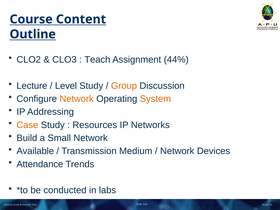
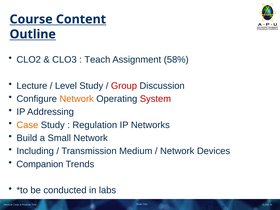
44%: 44% -> 58% (176, 60)
Group colour: orange -> red (124, 86)
System colour: orange -> red (155, 99)
Resources: Resources -> Regulation (95, 125)
Available: Available -> Including (35, 151)
Attendance: Attendance -> Companion (40, 164)
